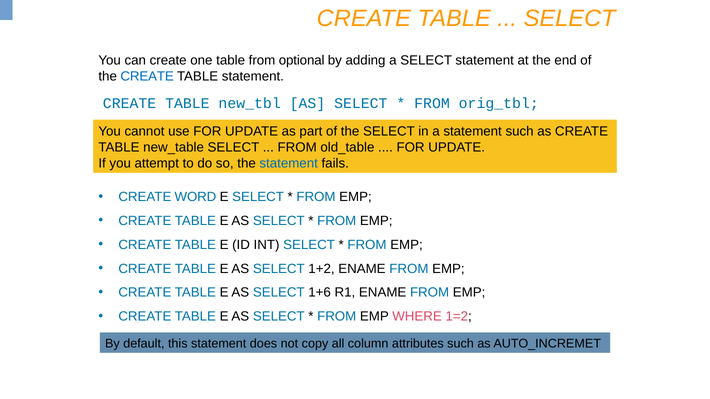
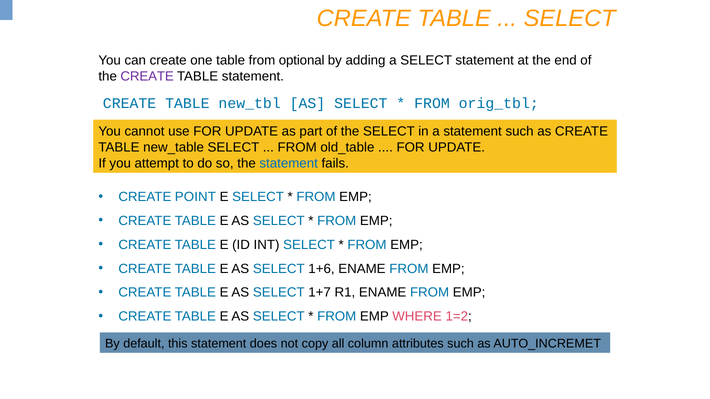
CREATE colour: blue -> purple (147, 76)
WORD: WORD -> POINT (195, 197)
1+2: 1+2 -> 1+6 (321, 269)
1+6: 1+6 -> 1+7 (320, 293)
